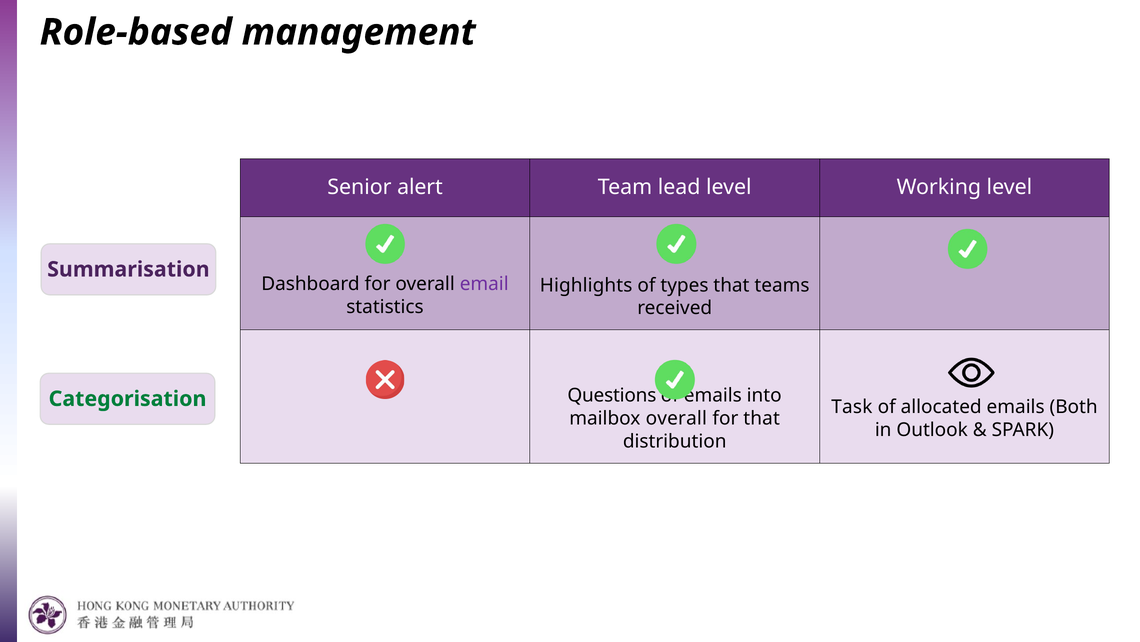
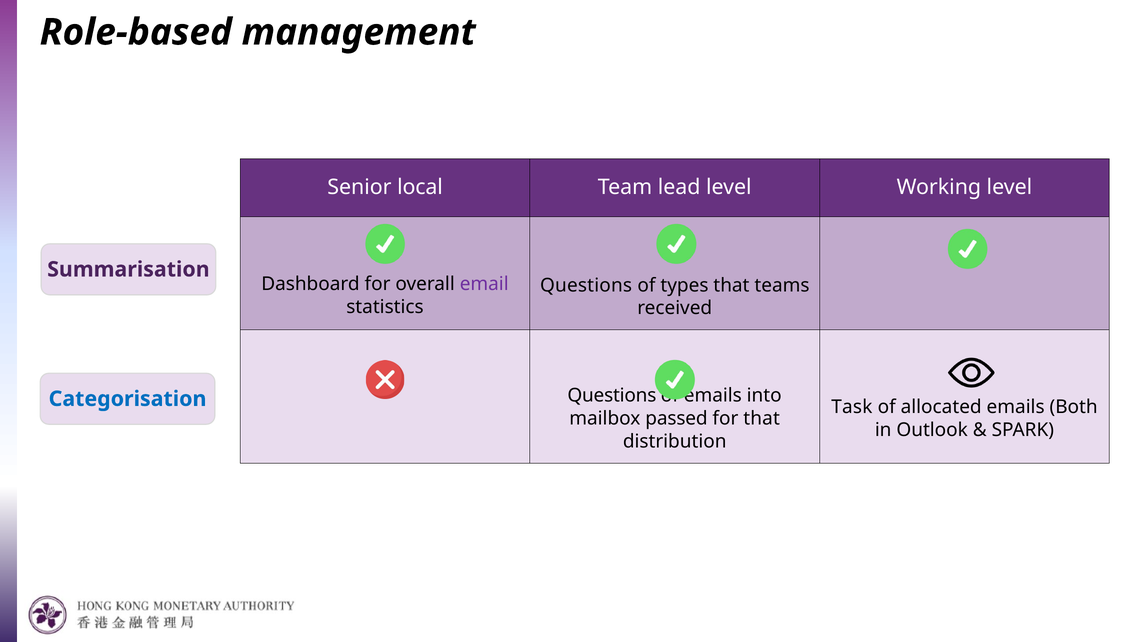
alert: alert -> local (420, 187)
Highlights: Highlights -> Questions (586, 285)
Categorisation colour: green -> blue (128, 398)
mailbox overall: overall -> passed (676, 418)
